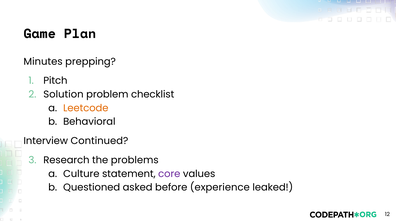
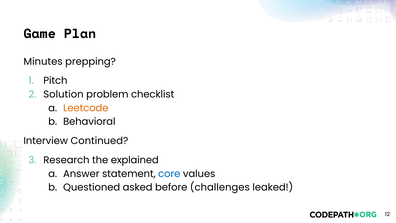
problems: problems -> explained (135, 160)
Culture: Culture -> Answer (81, 174)
core colour: purple -> blue (169, 174)
experience: experience -> challenges (220, 187)
